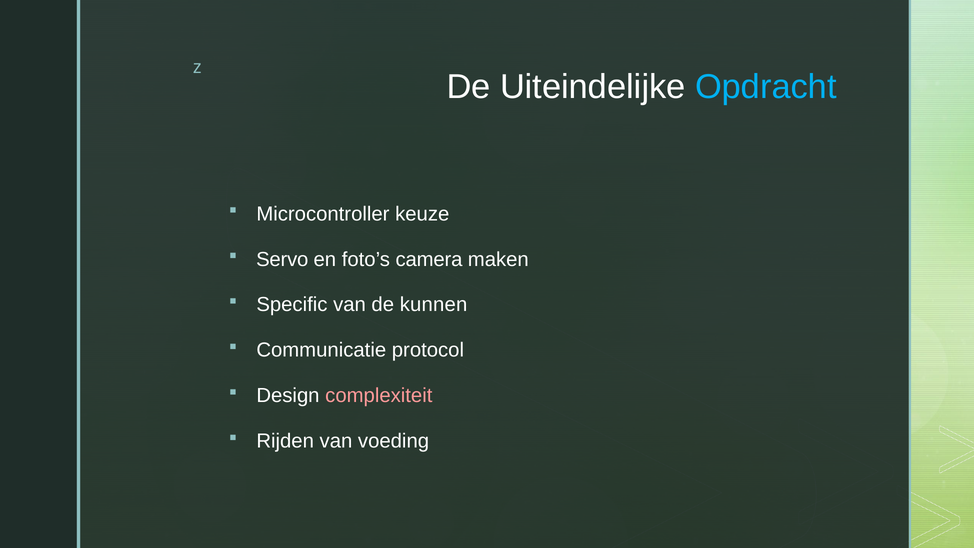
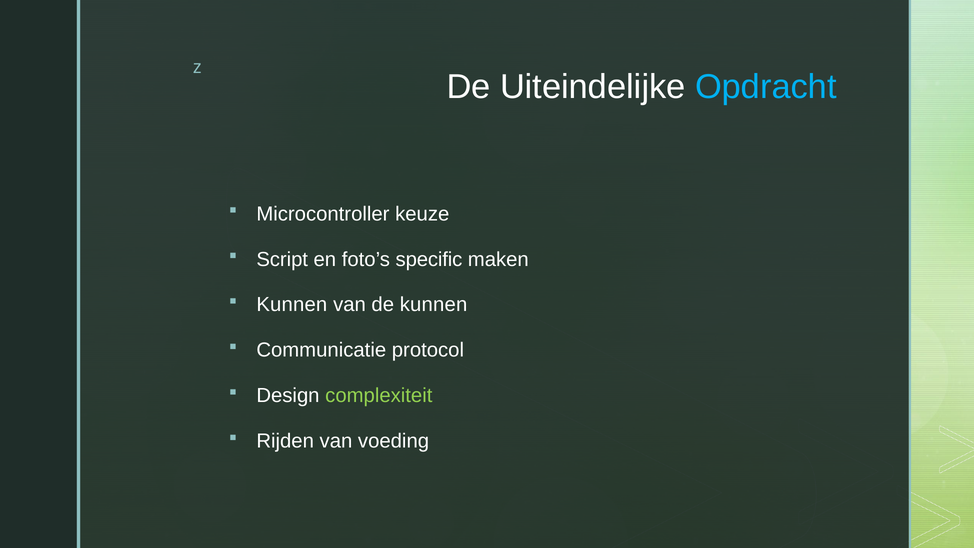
Servo: Servo -> Script (282, 259)
camera: camera -> specific (429, 259)
Specific: Specific -> Kunnen (292, 305)
complexiteit colour: pink -> light green (379, 396)
